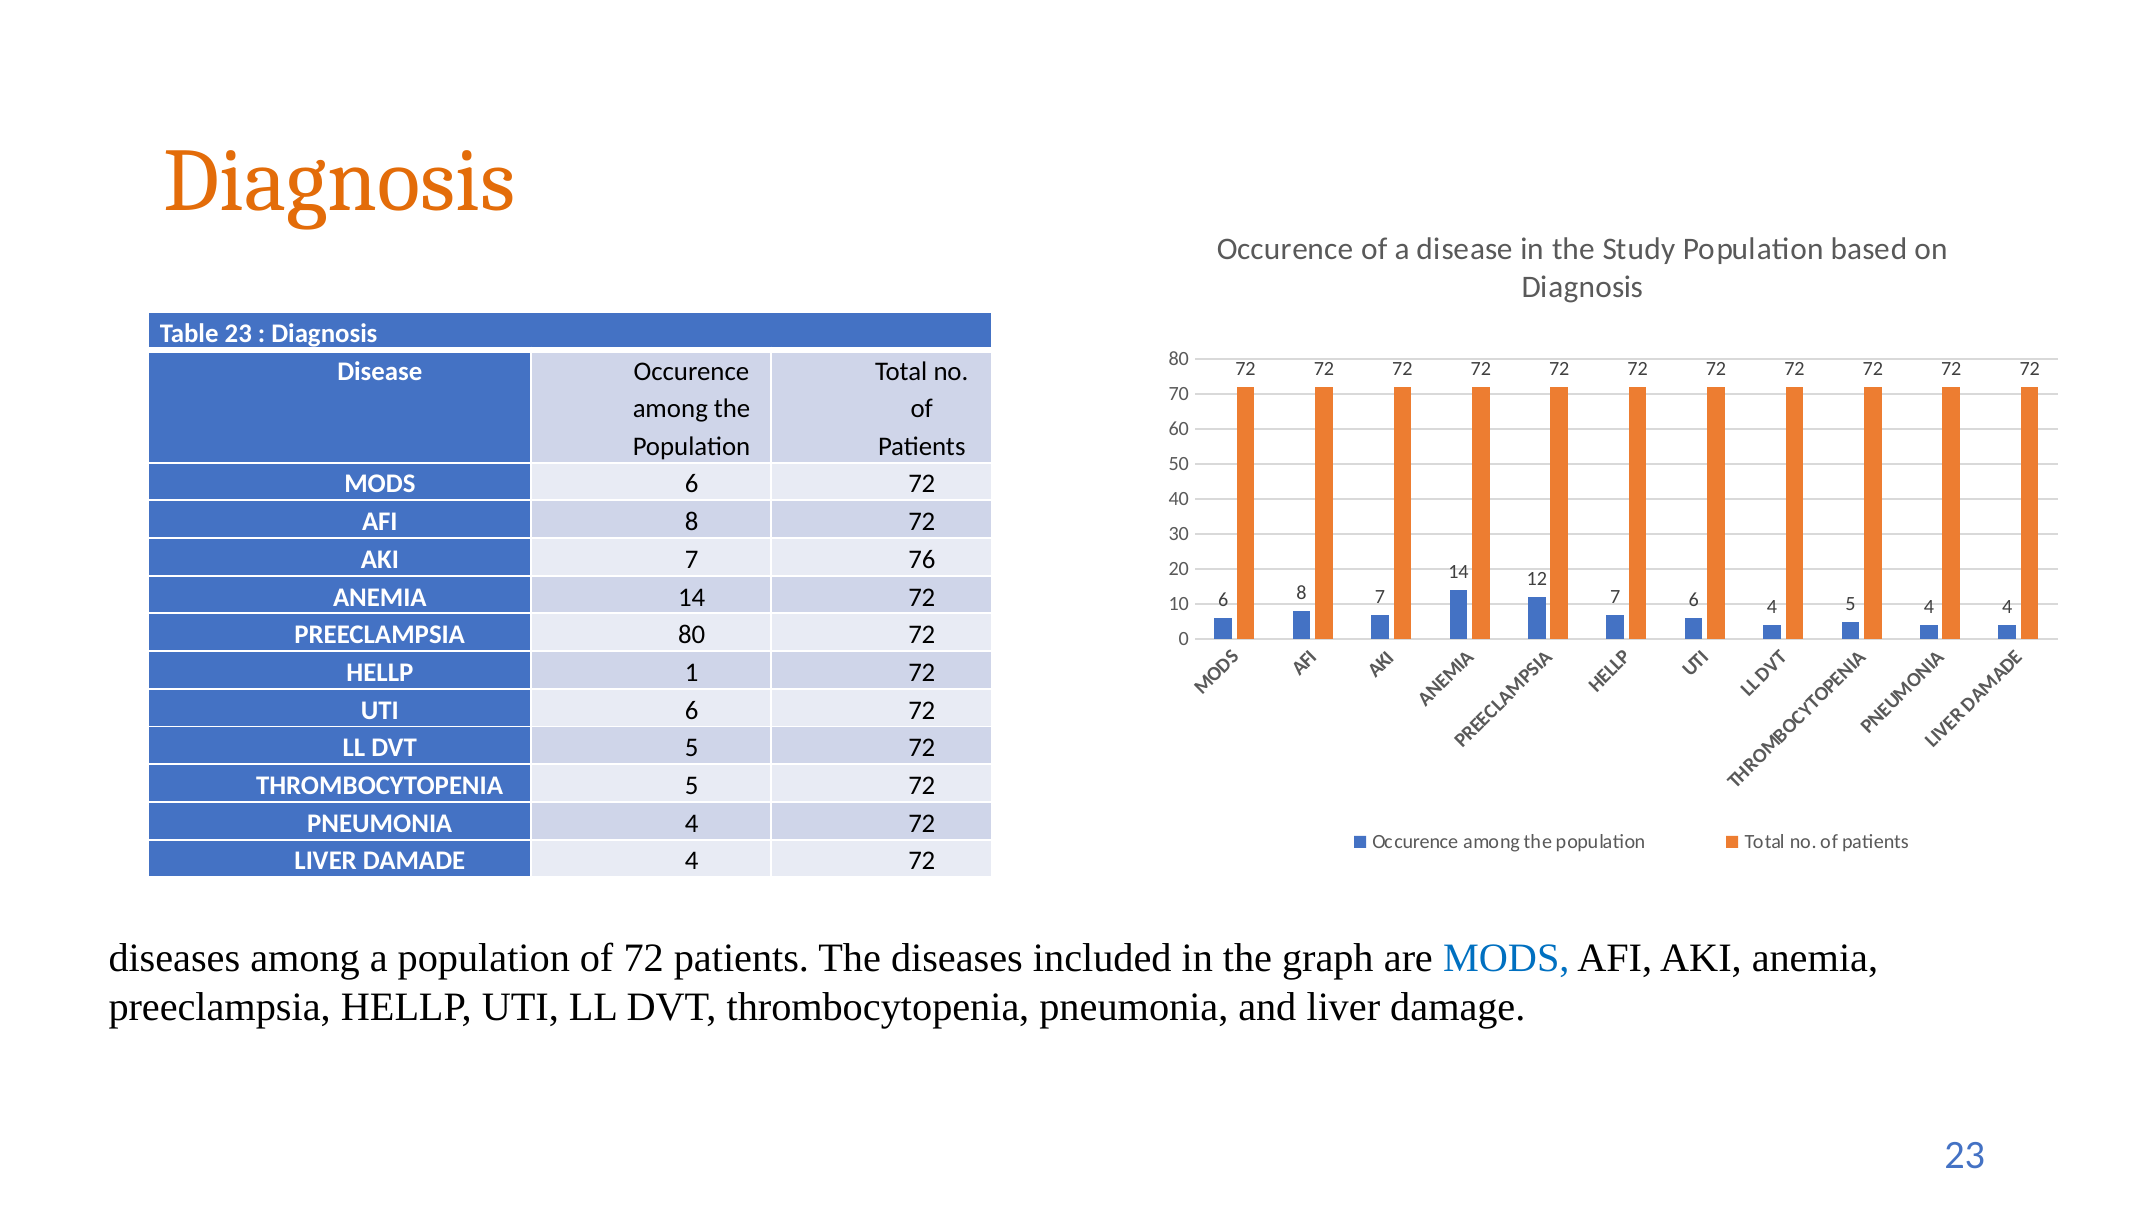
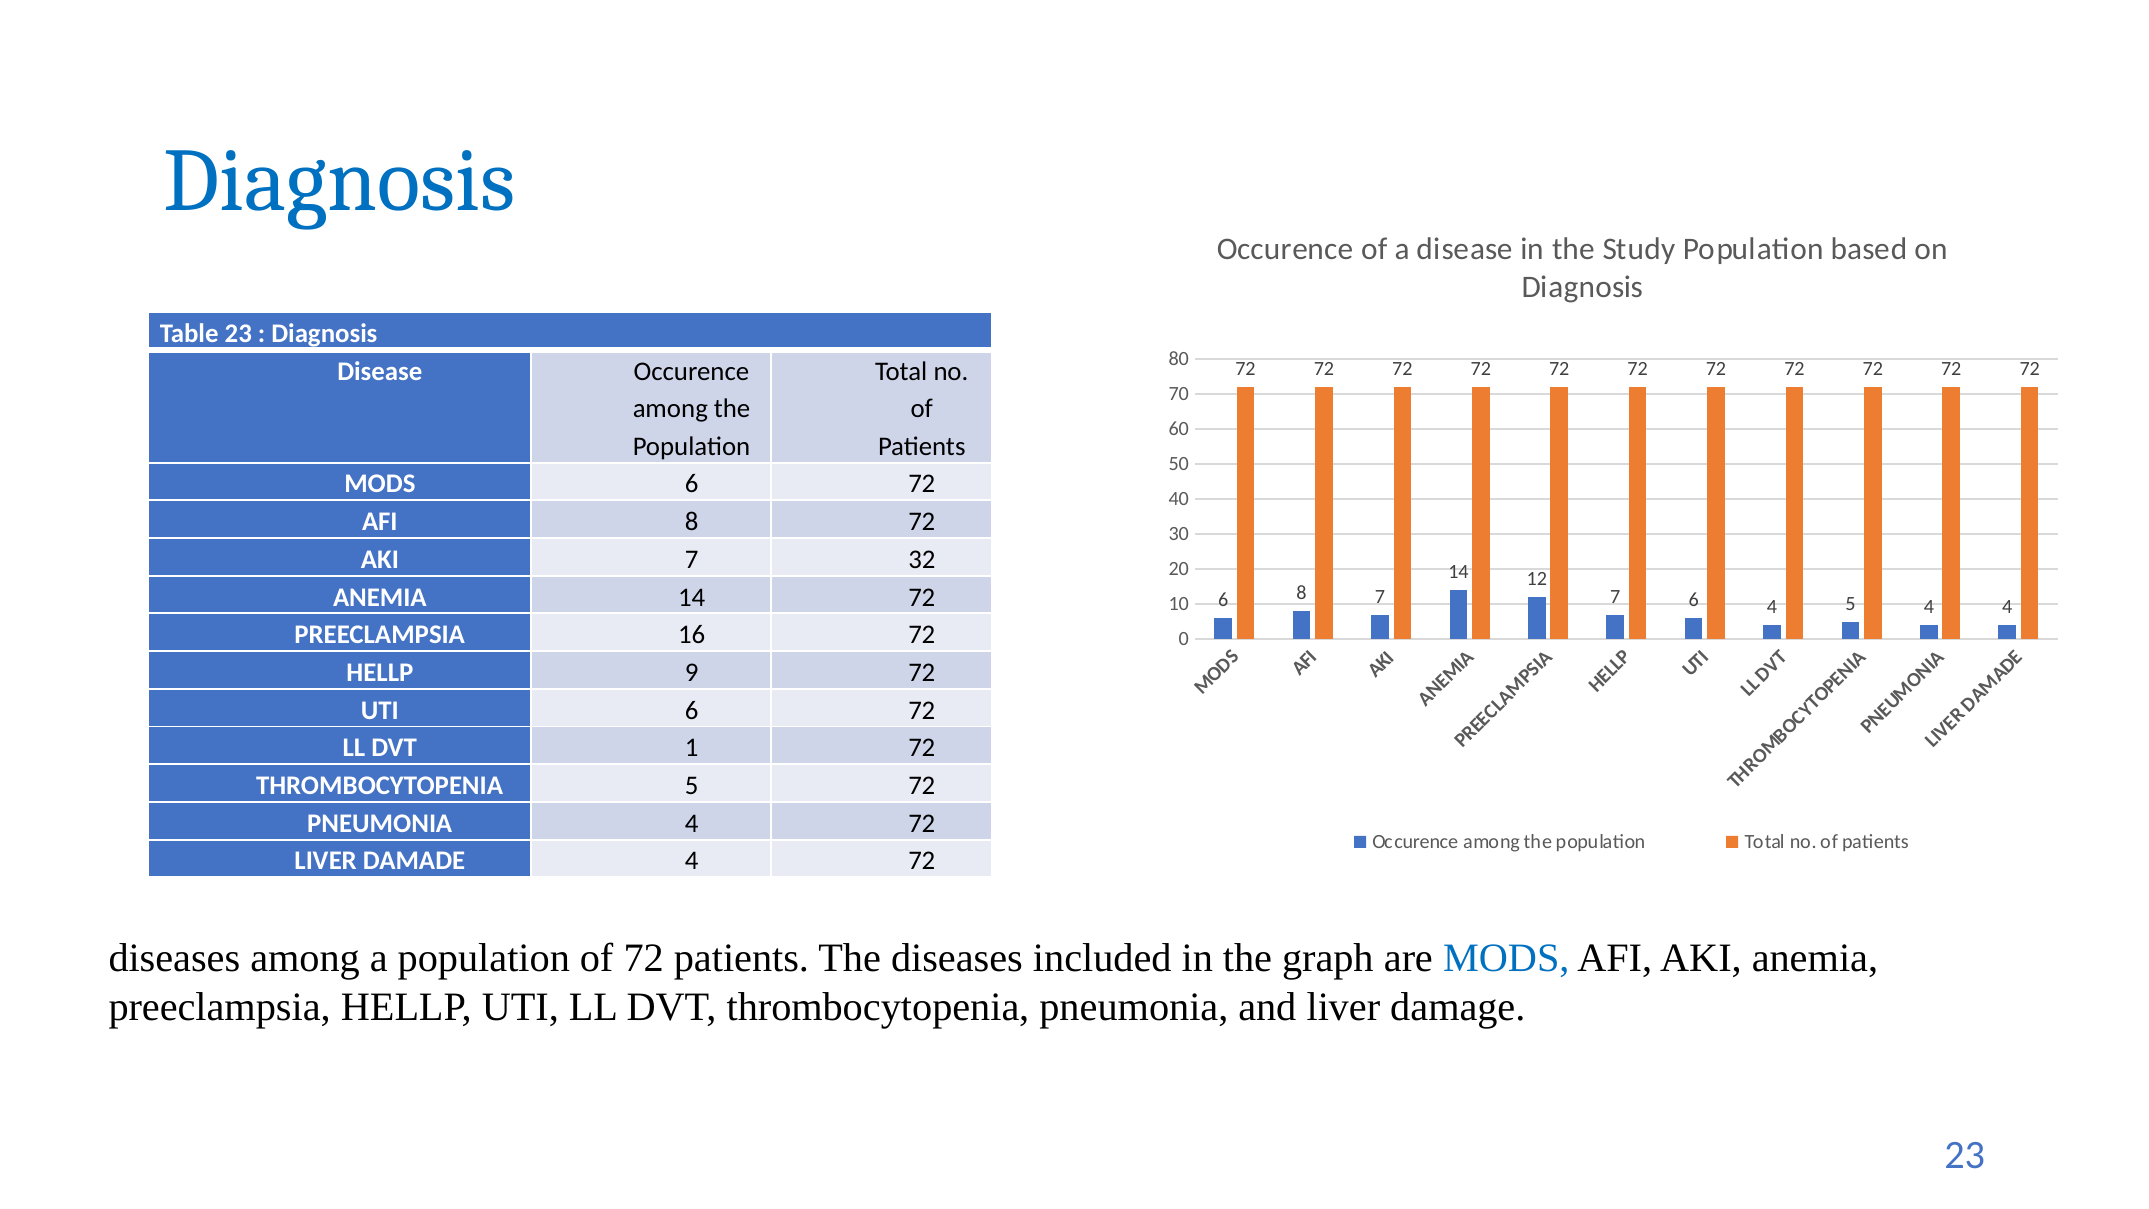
Diagnosis colour: orange -> blue (340, 181)
76: 76 -> 32 (922, 559)
PREECLAMPSIA 80: 80 -> 16 (692, 635)
1: 1 -> 9 (692, 673)
DVT 5: 5 -> 1 (692, 748)
